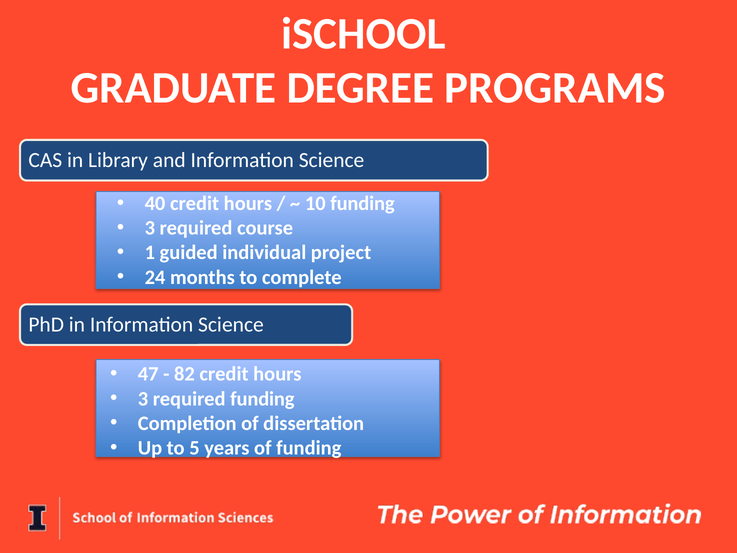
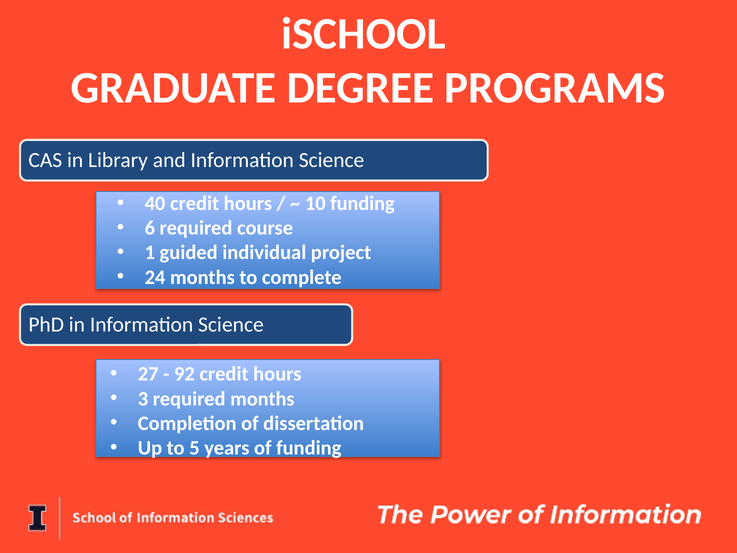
3: 3 -> 6 (150, 228)
47: 47 -> 27 (148, 374)
82: 82 -> 92 (184, 374)
required funding: funding -> months (262, 399)
